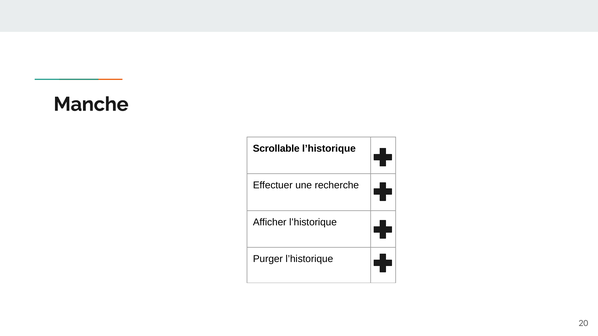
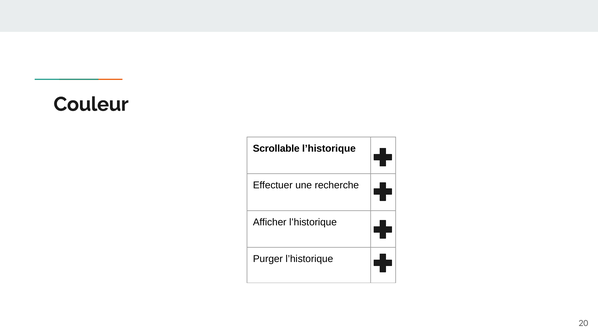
Manche: Manche -> Couleur (91, 104)
